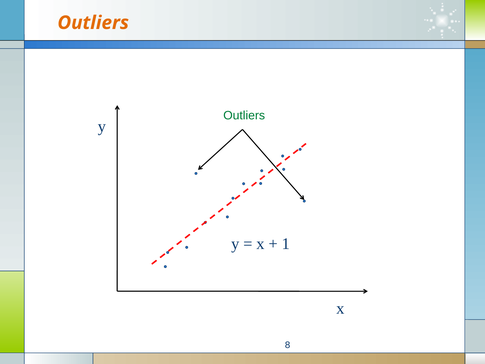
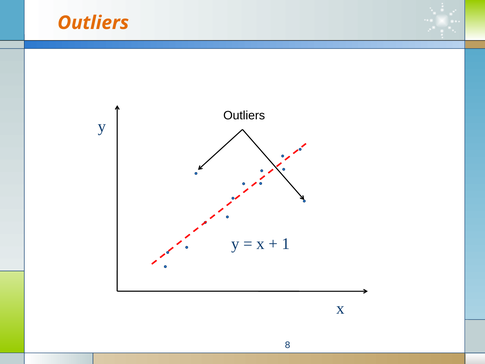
Outliers colour: green -> black (244, 116)
